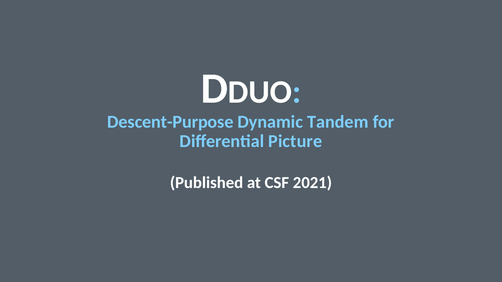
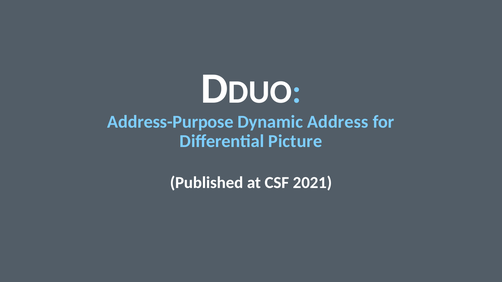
Descent-Purpose: Descent-Purpose -> Address-Purpose (170, 122)
Tandem: Tandem -> Address (338, 122)
